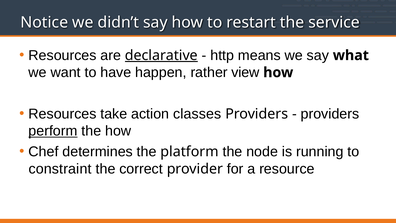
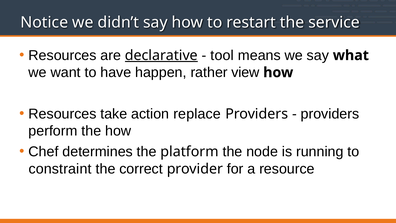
http: http -> tool (222, 55)
classes: classes -> replace (197, 114)
perform underline: present -> none (53, 131)
